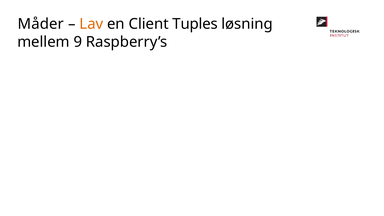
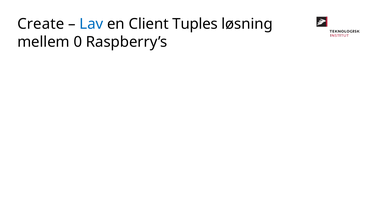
Måder: Måder -> Create (41, 24)
Lav colour: orange -> blue (91, 24)
9: 9 -> 0 (78, 42)
